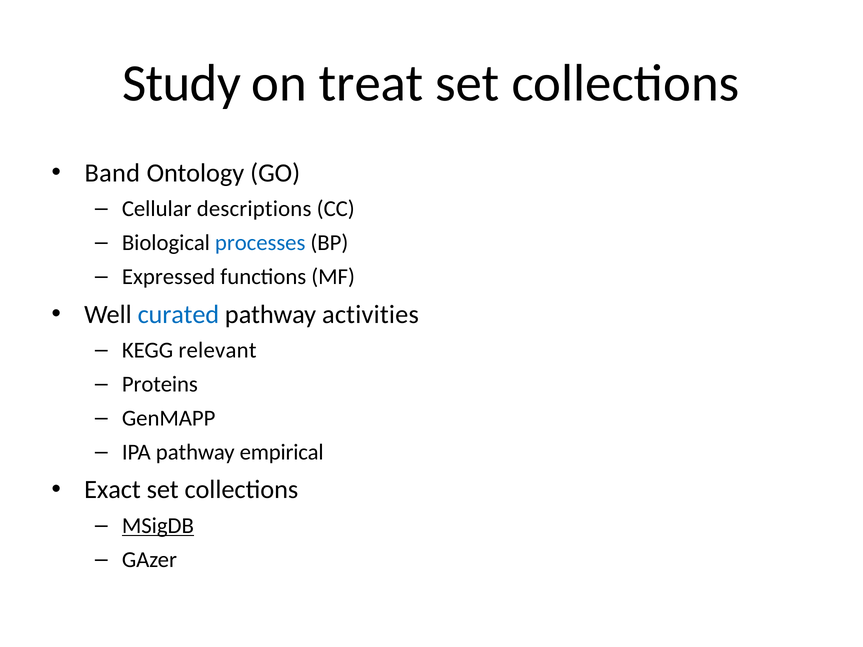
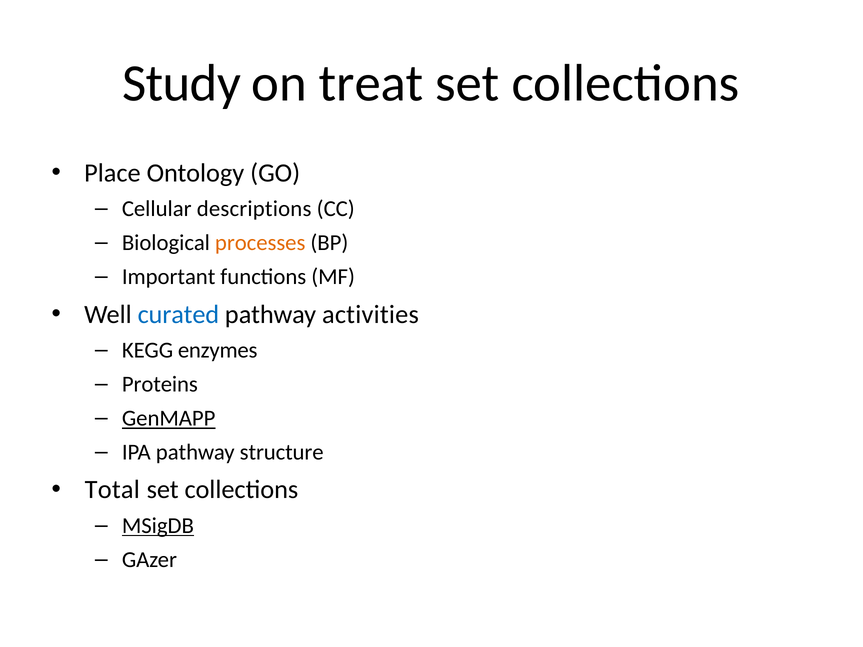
Band: Band -> Place (112, 173)
processes colour: blue -> orange (260, 243)
Expressed: Expressed -> Important (169, 277)
relevant: relevant -> enzymes (218, 350)
GenMAPP underline: none -> present (169, 418)
empirical: empirical -> structure (282, 453)
Exact: Exact -> Total (112, 490)
